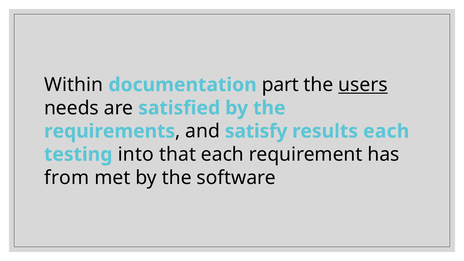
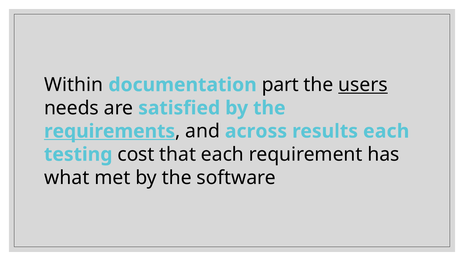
requirements underline: none -> present (110, 131)
satisfy: satisfy -> across (256, 131)
into: into -> cost (136, 154)
from: from -> what (67, 178)
